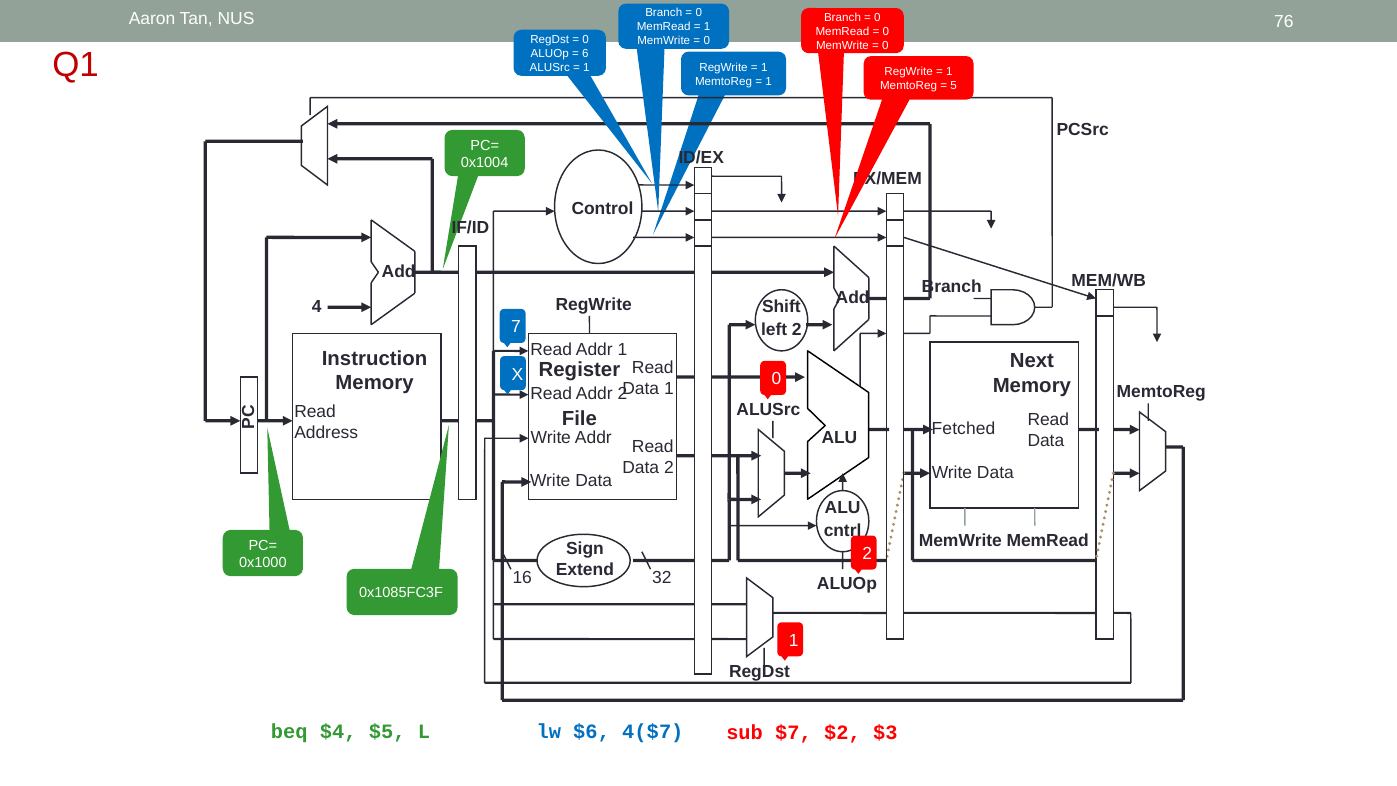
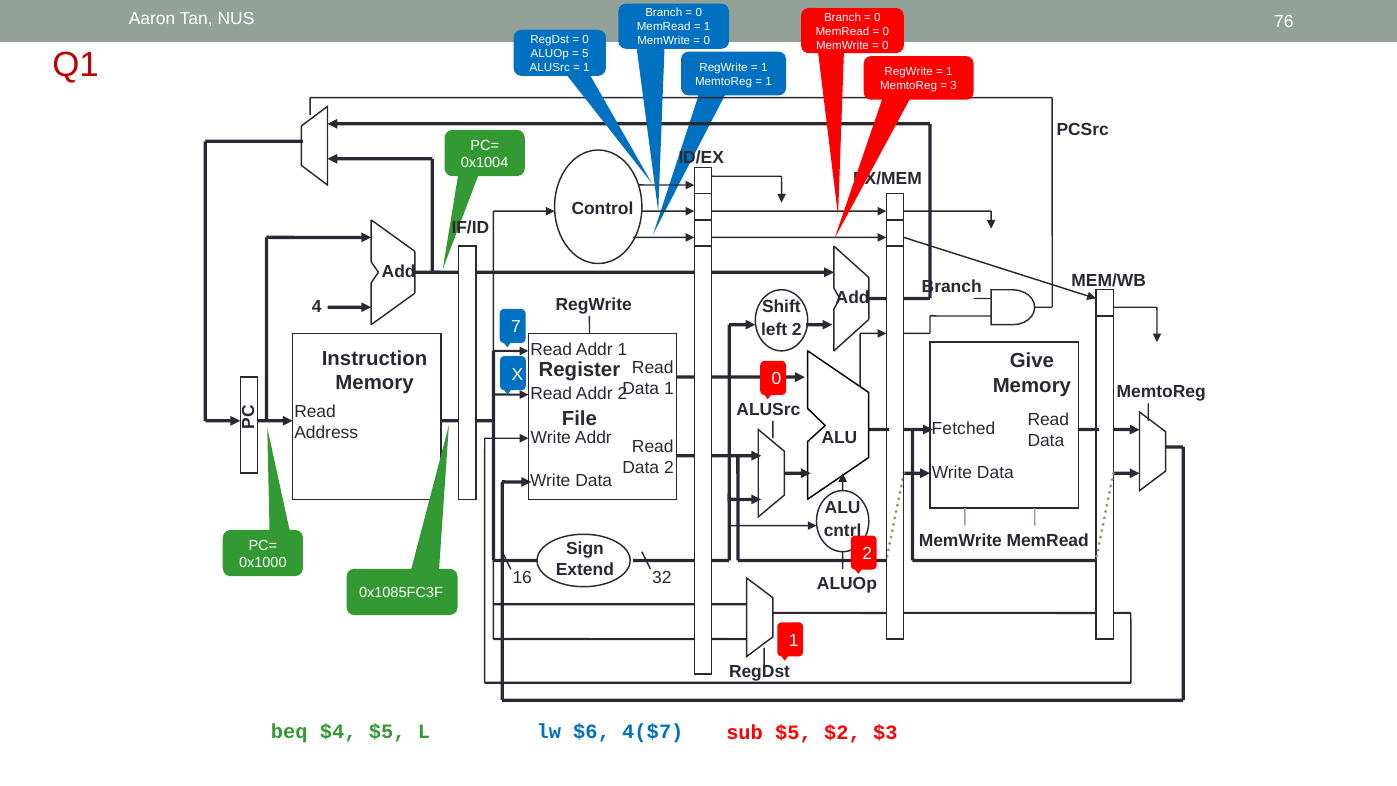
6: 6 -> 5 (585, 54)
5: 5 -> 3 (954, 86)
Next: Next -> Give (1032, 361)
sub $7: $7 -> $5 (794, 732)
